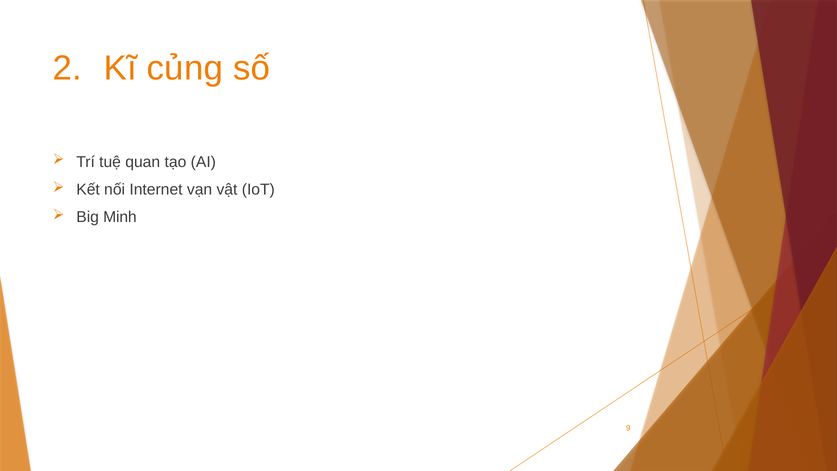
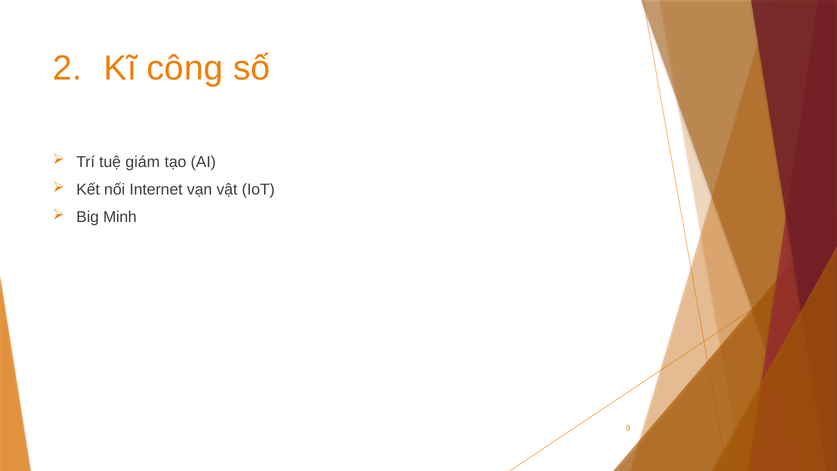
củng: củng -> công (185, 68)
quan: quan -> giám (143, 162)
